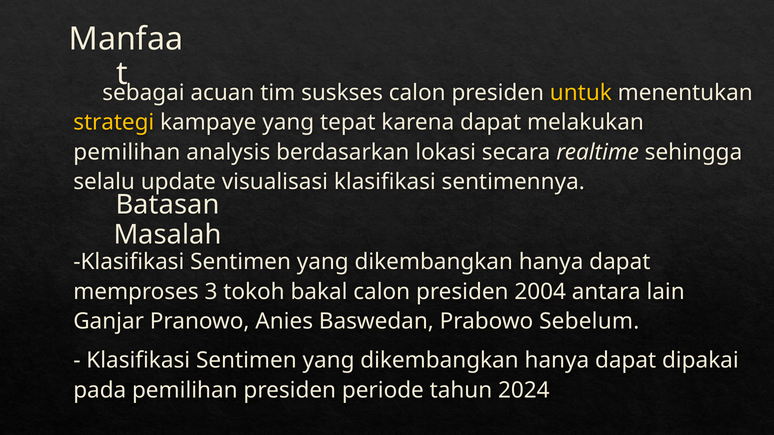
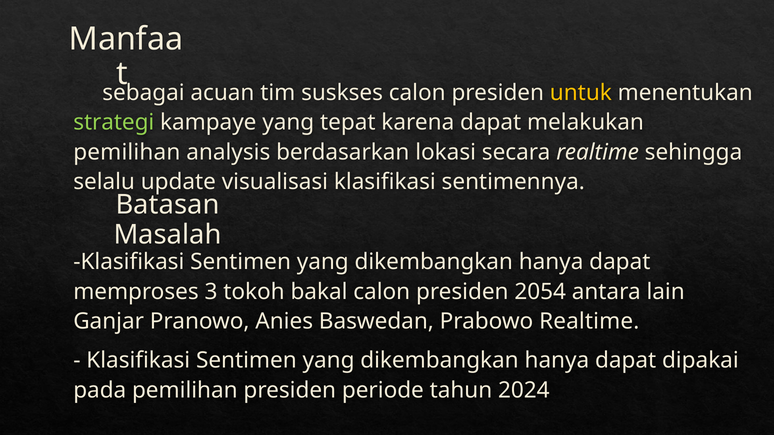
strategi colour: yellow -> light green (114, 123)
2004: 2004 -> 2054 (540, 292)
Prabowo Sebelum: Sebelum -> Realtime (589, 322)
